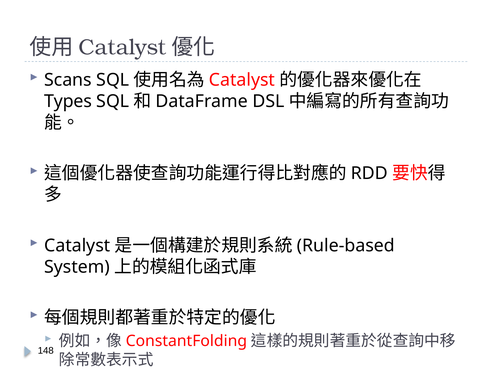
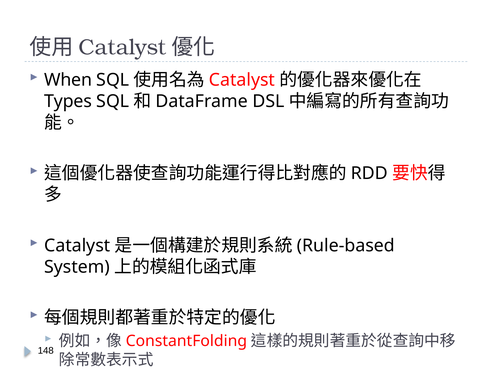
Scans: Scans -> When (68, 80)
